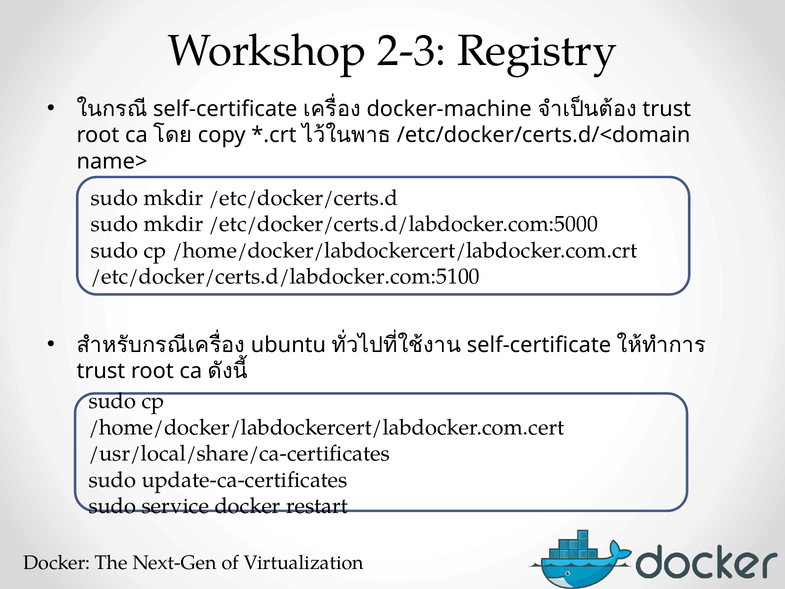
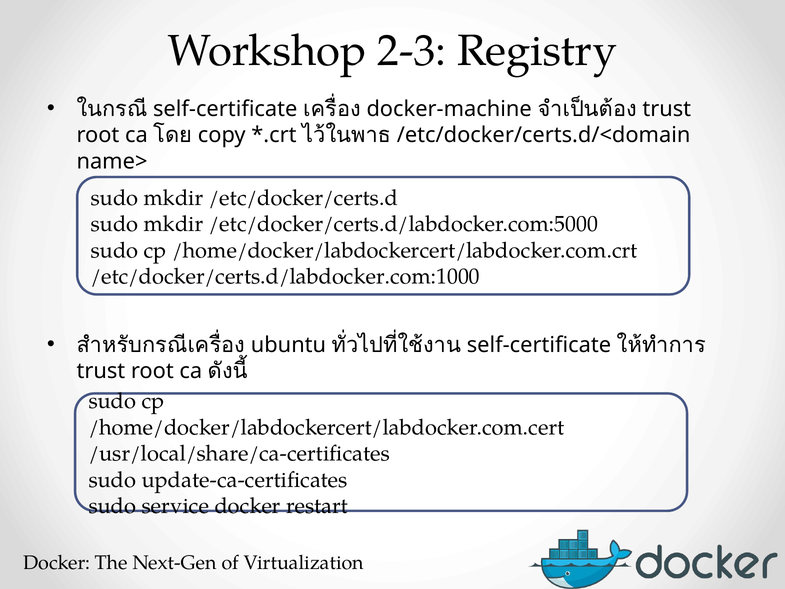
/etc/docker/certs.d/labdocker.com:5100: /etc/docker/certs.d/labdocker.com:5100 -> /etc/docker/certs.d/labdocker.com:1000 (285, 276)
